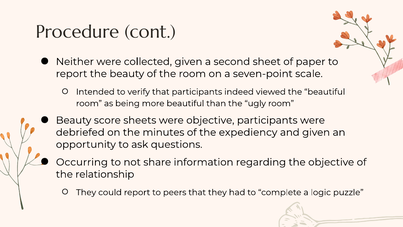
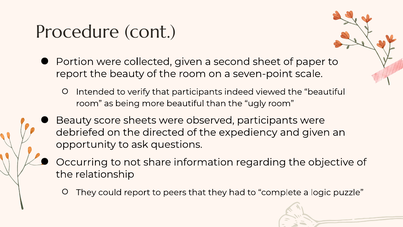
Neither: Neither -> Portion (75, 62)
were objective: objective -> observed (210, 120)
minutes: minutes -> directed (163, 132)
